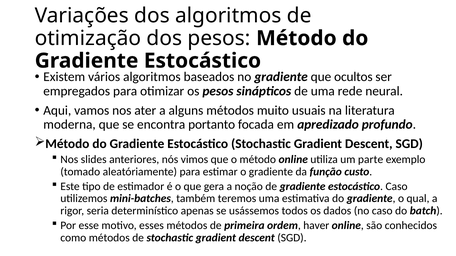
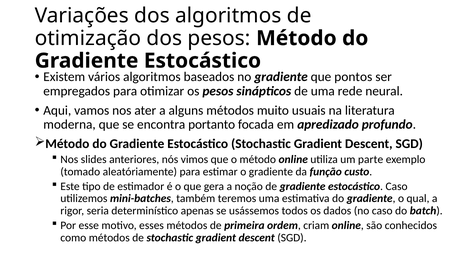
ocultos: ocultos -> pontos (353, 77)
haver: haver -> criam (316, 226)
